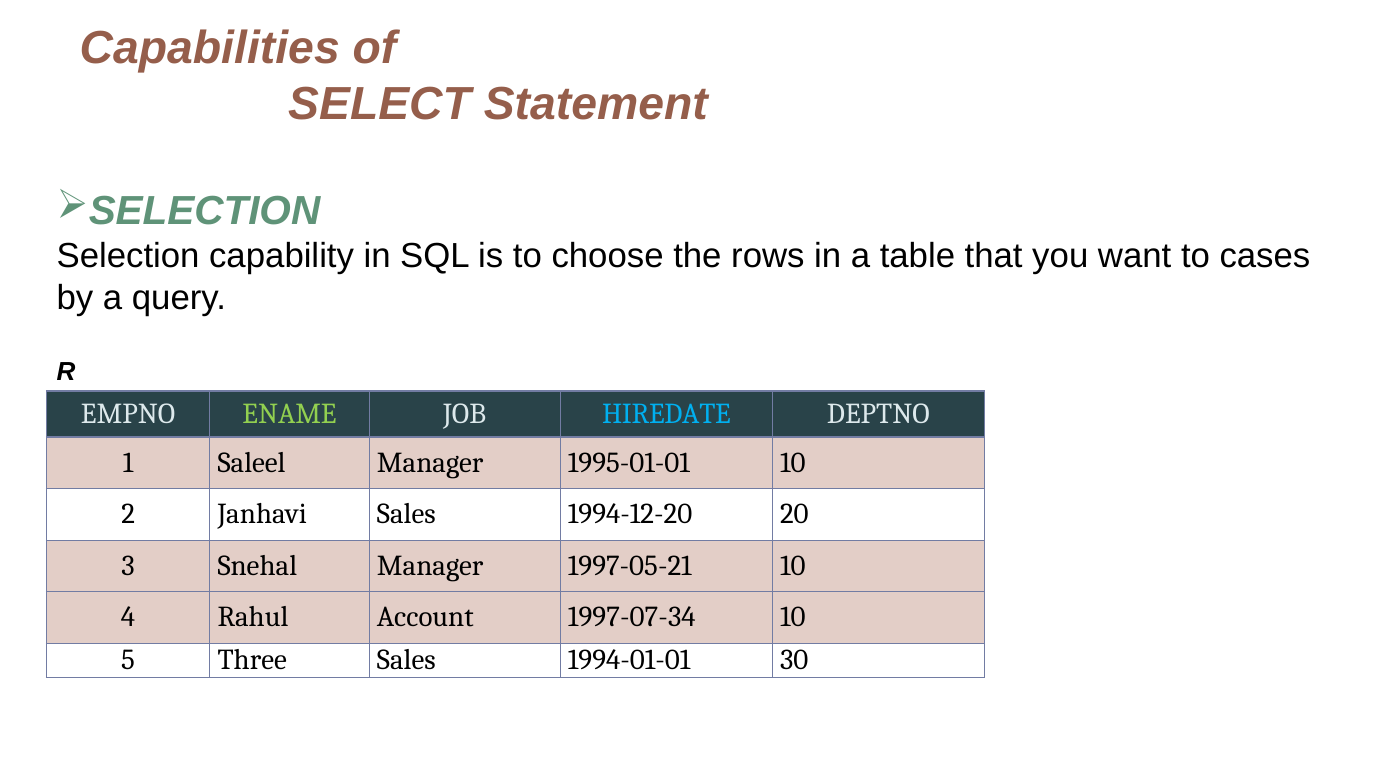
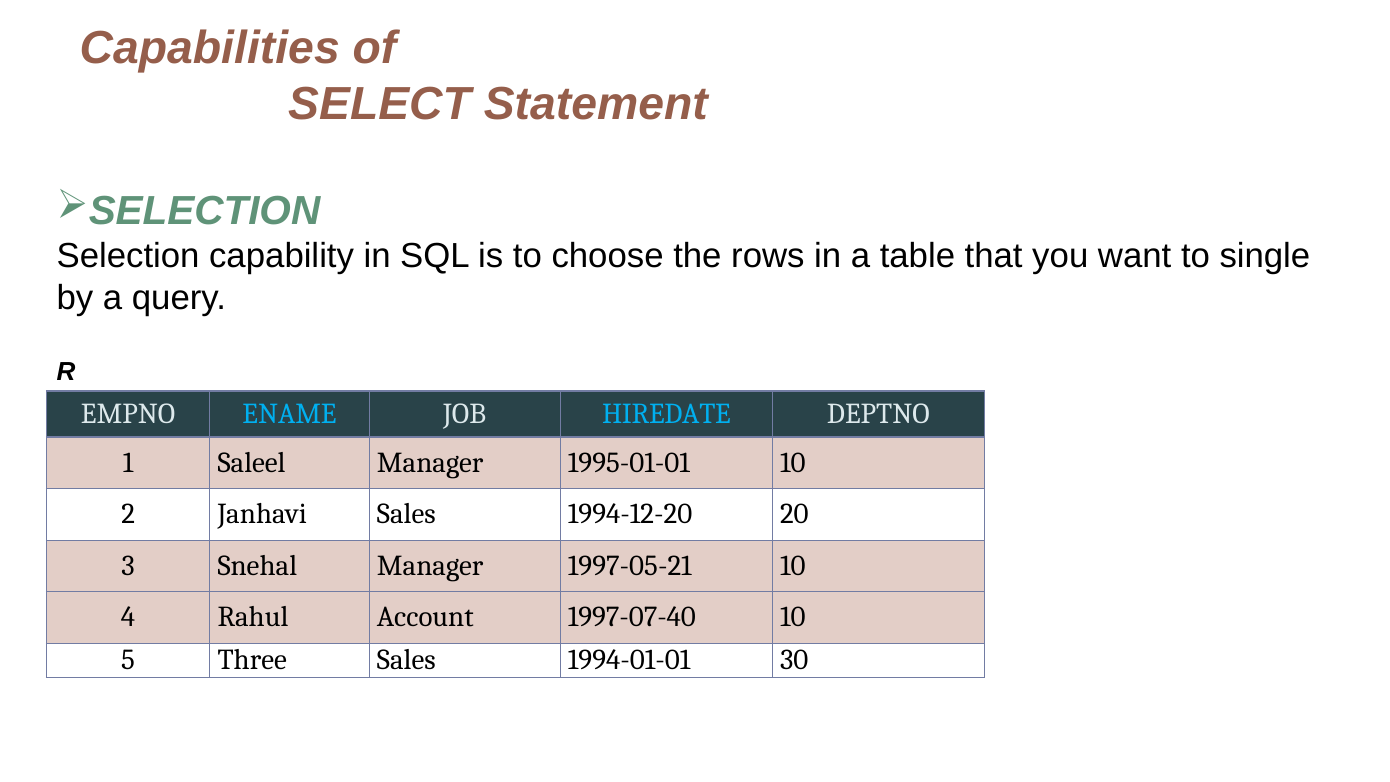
cases: cases -> single (1265, 256)
ENAME colour: light green -> light blue (290, 414)
1997-07-34: 1997-07-34 -> 1997-07-40 (632, 617)
